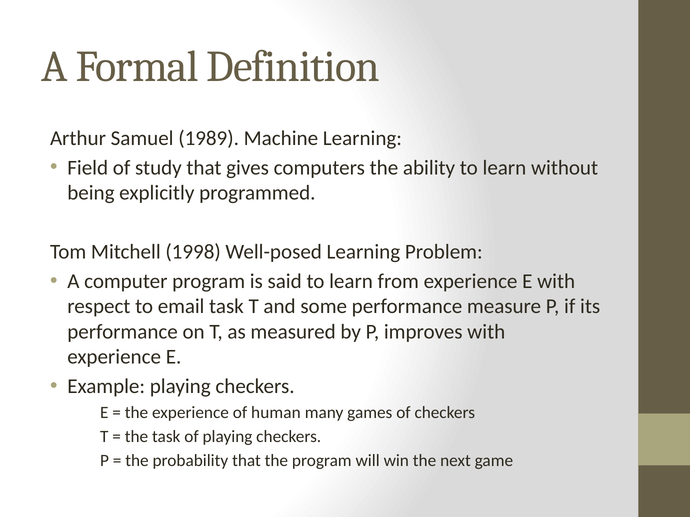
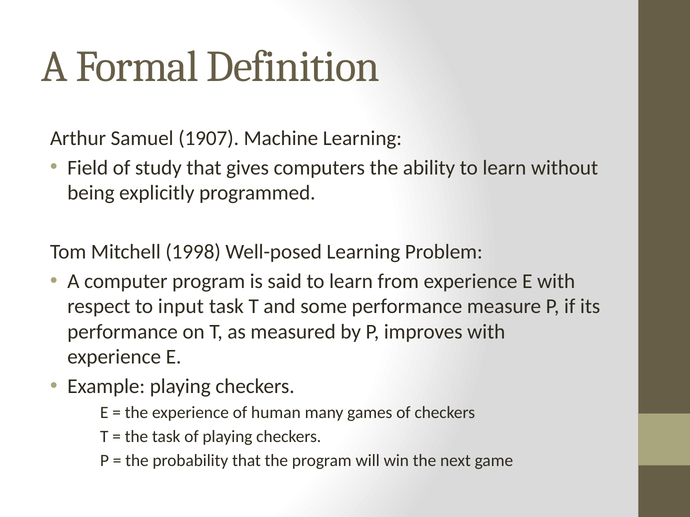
1989: 1989 -> 1907 (209, 138)
email: email -> input (181, 307)
